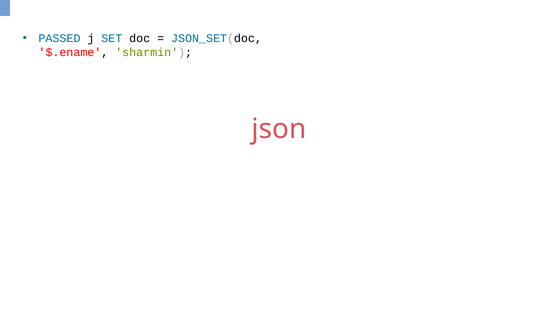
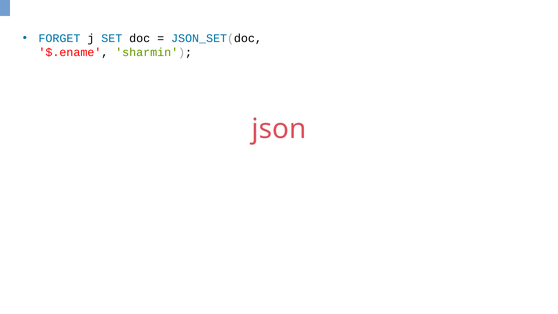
PASSED: PASSED -> FORGET (59, 38)
